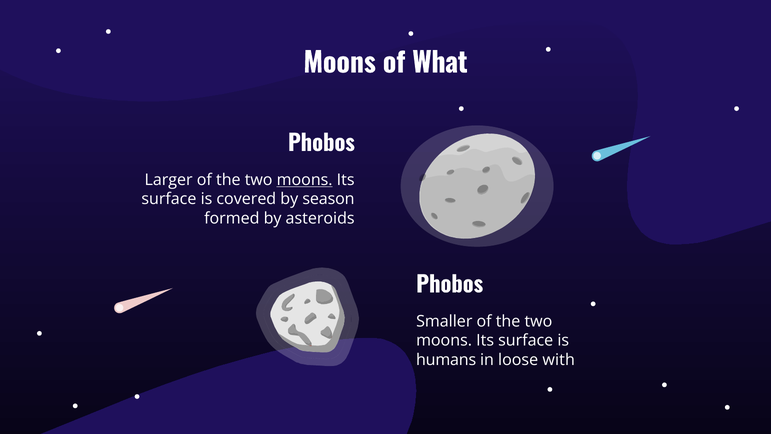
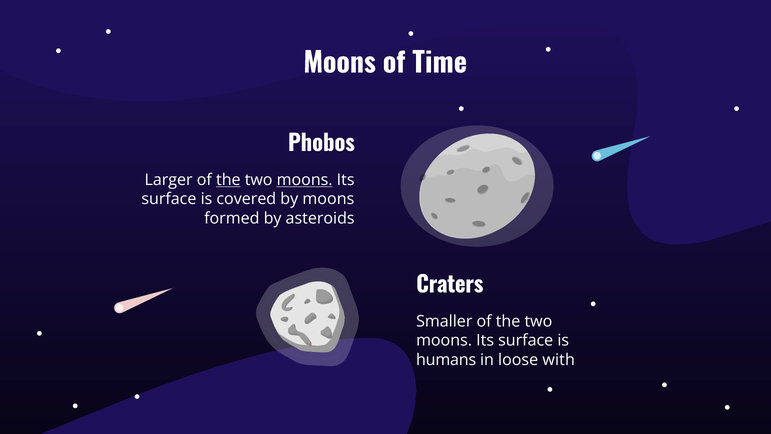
What: What -> Time (440, 63)
the underline: none -> present (228, 180)
by season: season -> moons (328, 199)
Phobos: Phobos -> Craters (450, 285)
